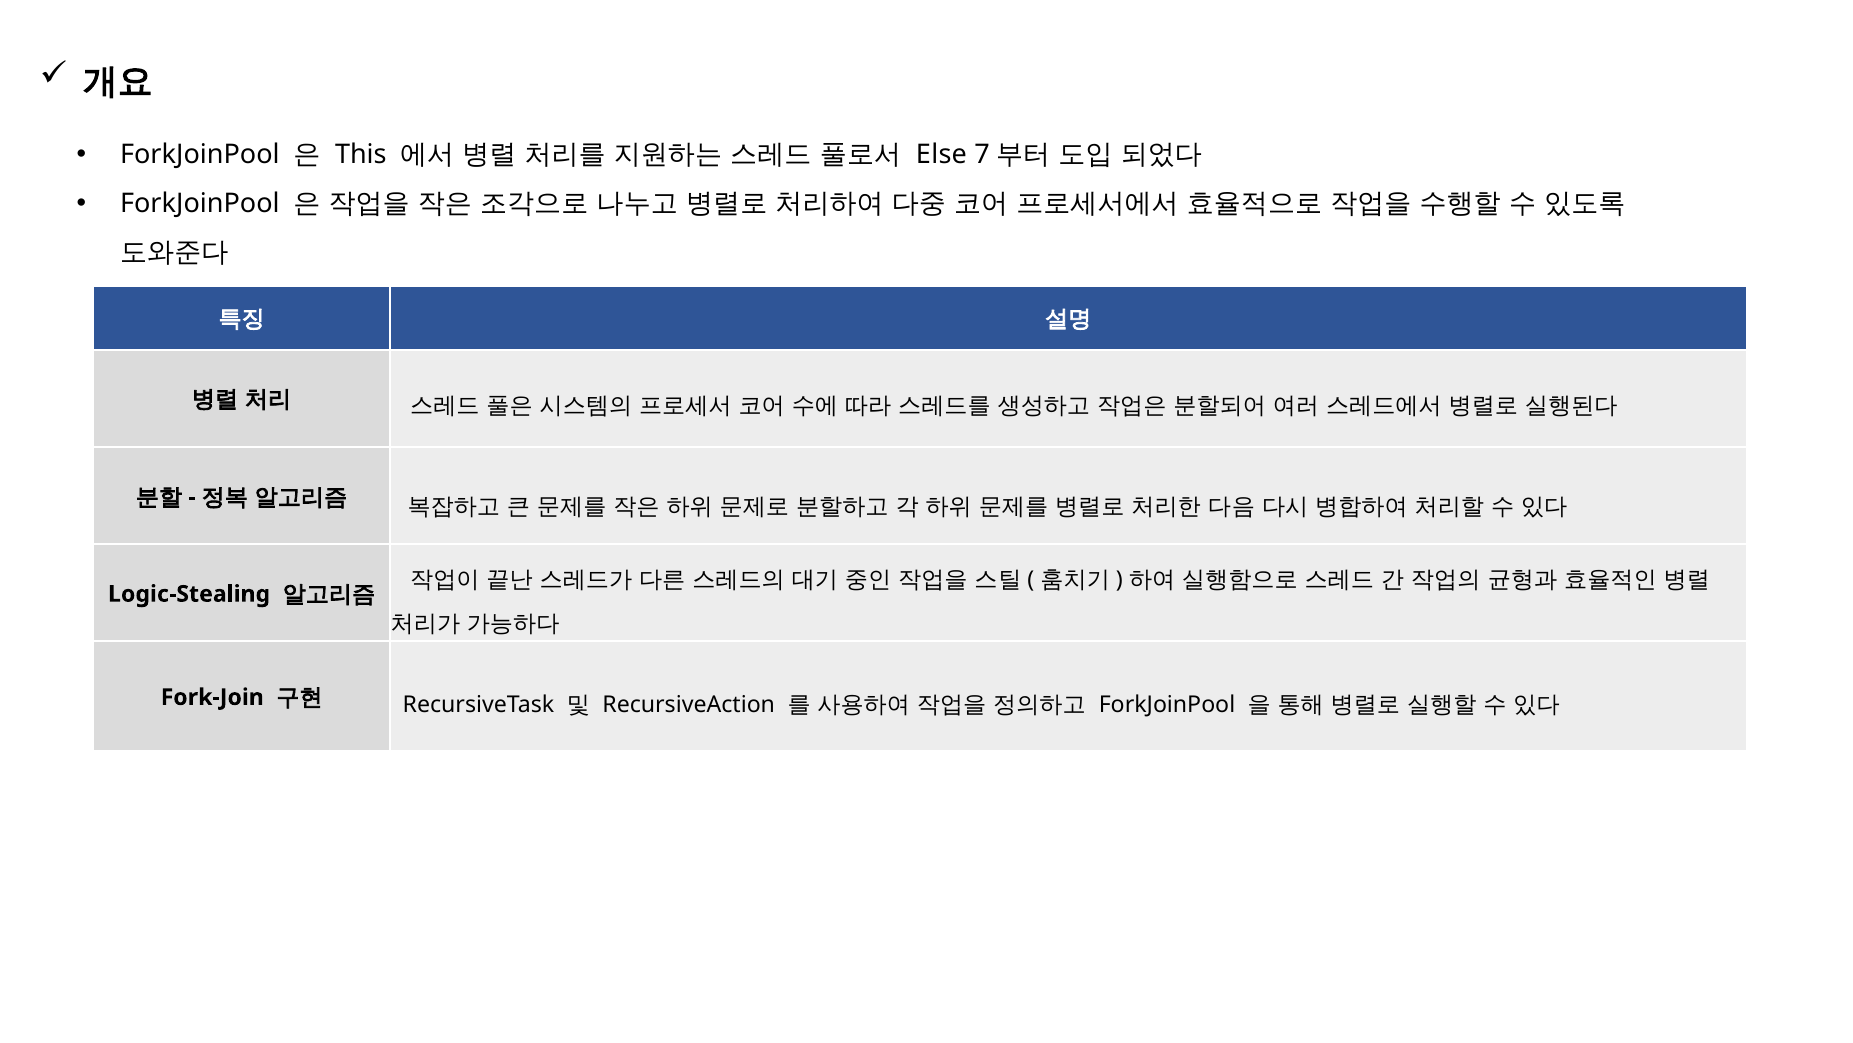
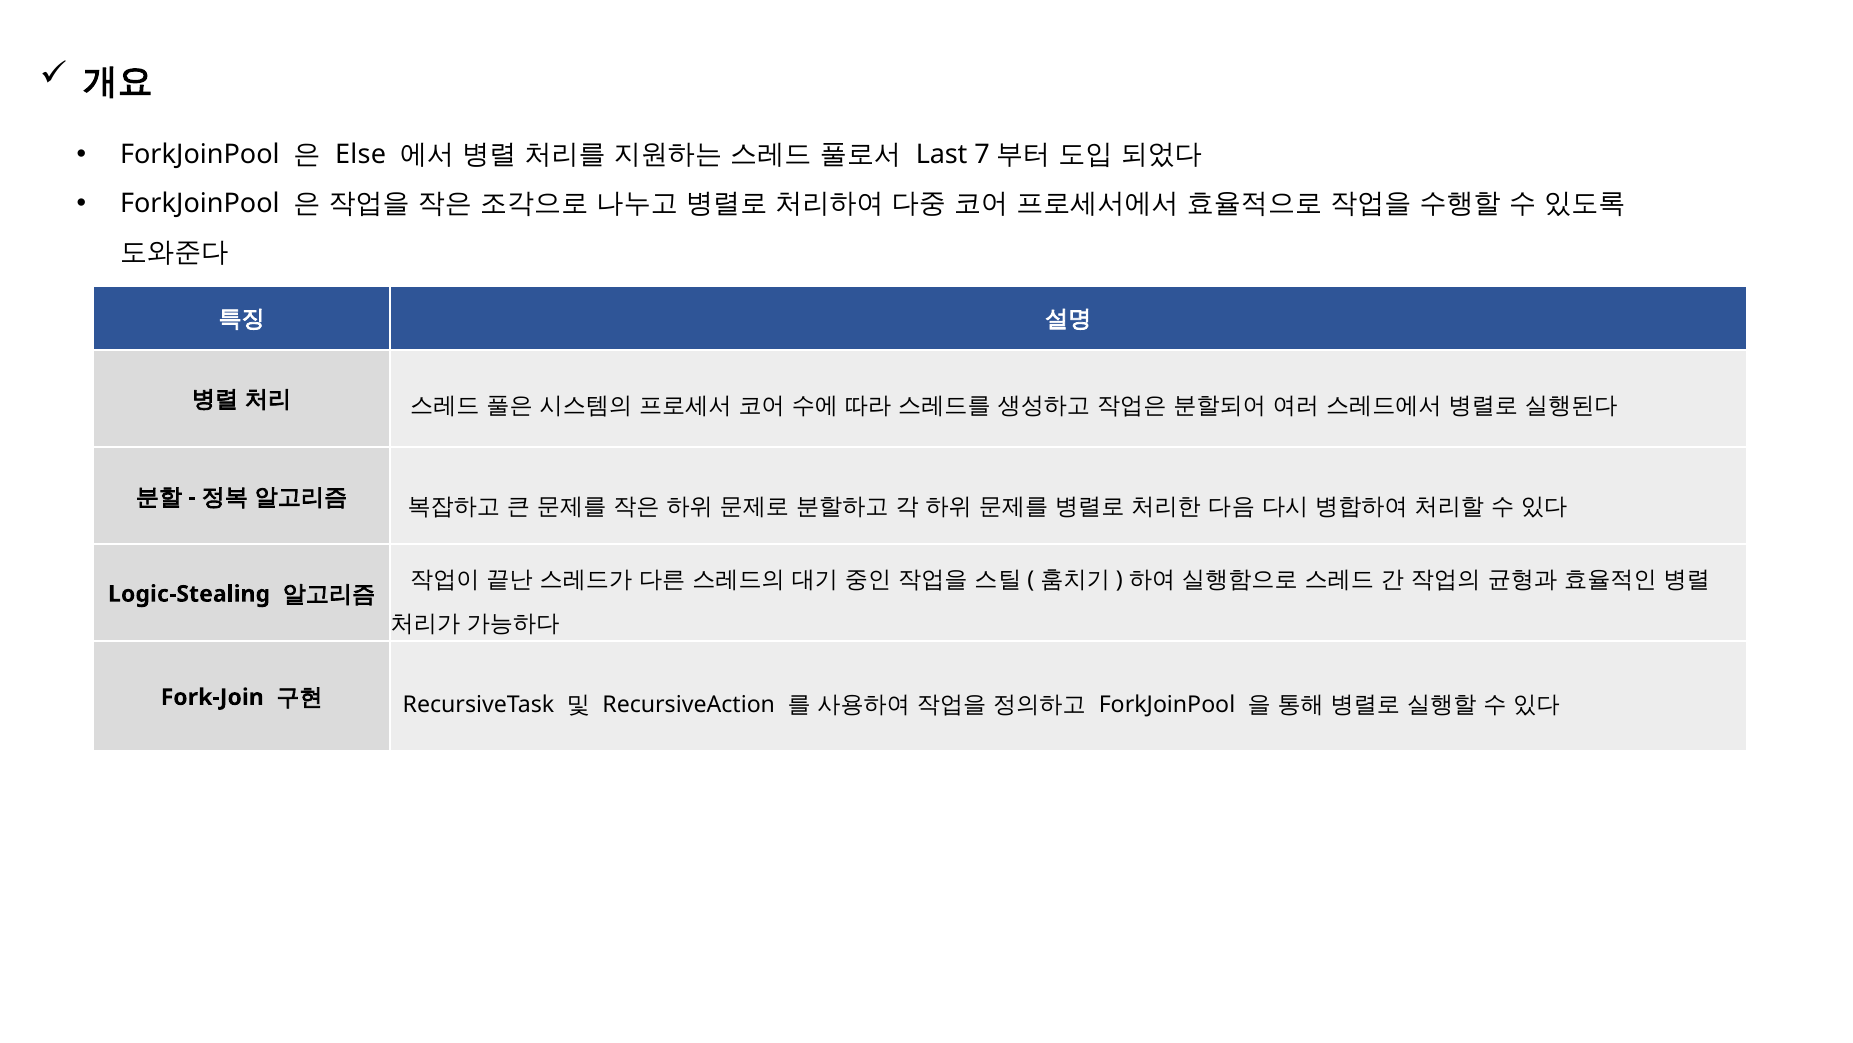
This: This -> Else (361, 155)
Else: Else -> Last (942, 155)
